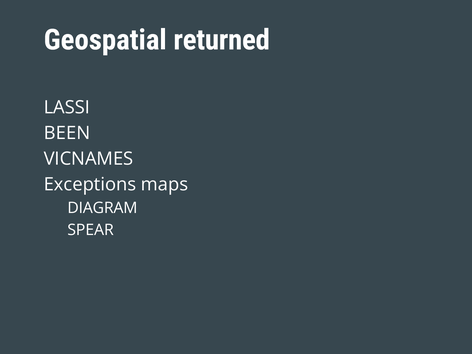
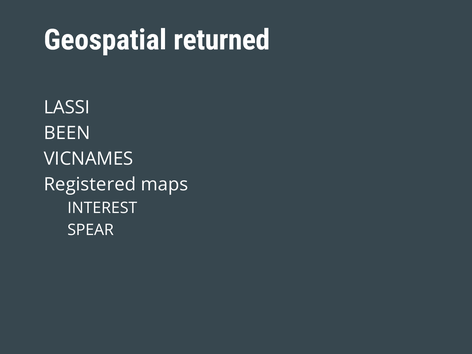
Exceptions: Exceptions -> Registered (90, 185)
DIAGRAM: DIAGRAM -> INTEREST (102, 208)
